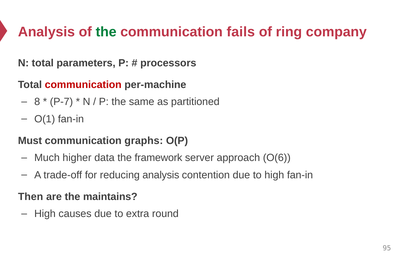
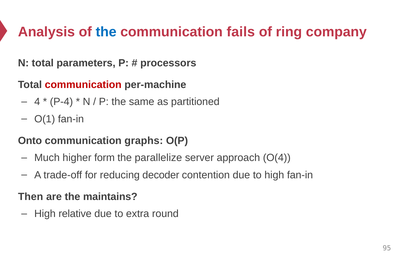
the colour: green -> blue (106, 32)
8: 8 -> 4 (37, 102)
P-7: P-7 -> P-4 (61, 102)
Must: Must -> Onto (30, 141)
data: data -> form (105, 158)
framework: framework -> parallelize (158, 158)
O(6: O(6 -> O(4 (277, 158)
reducing analysis: analysis -> decoder (161, 175)
causes: causes -> relative (75, 214)
